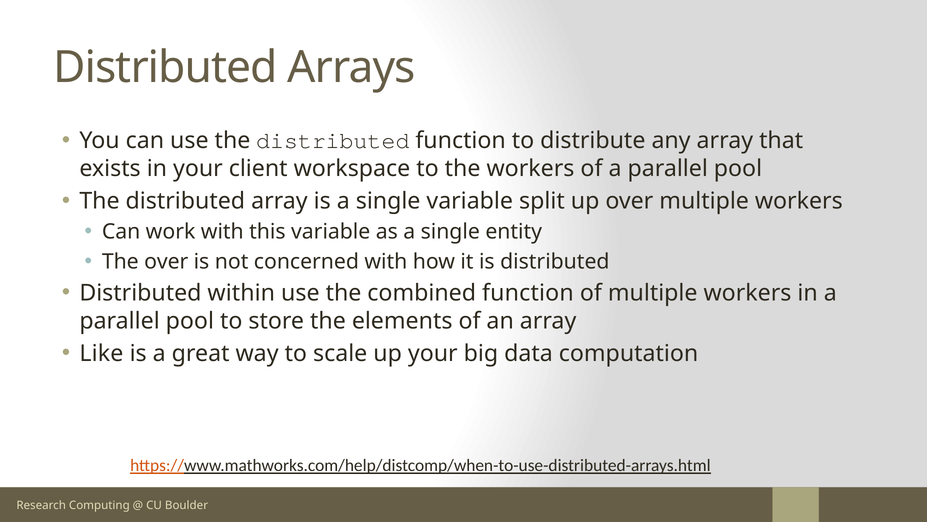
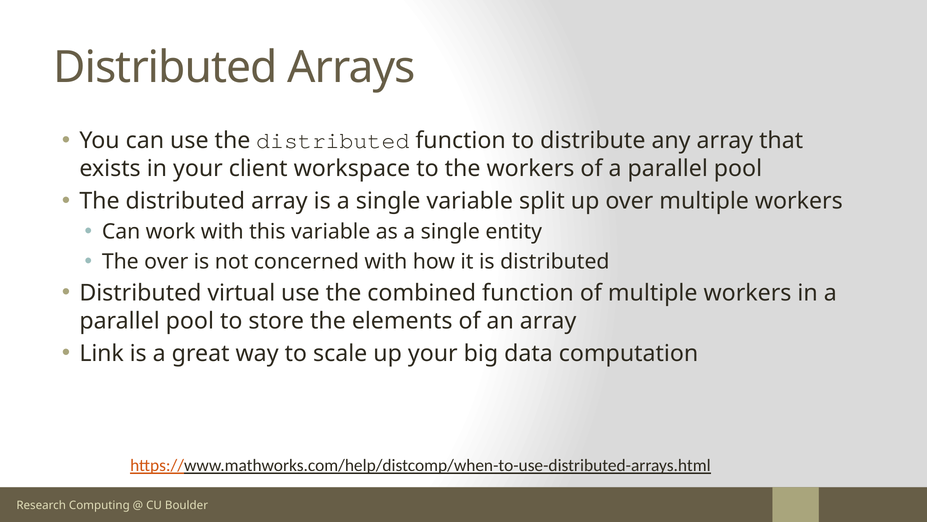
within: within -> virtual (241, 293)
Like: Like -> Link (102, 353)
